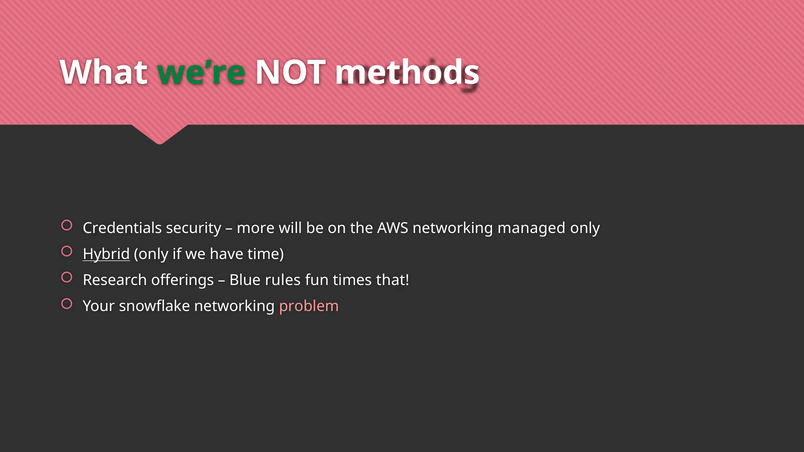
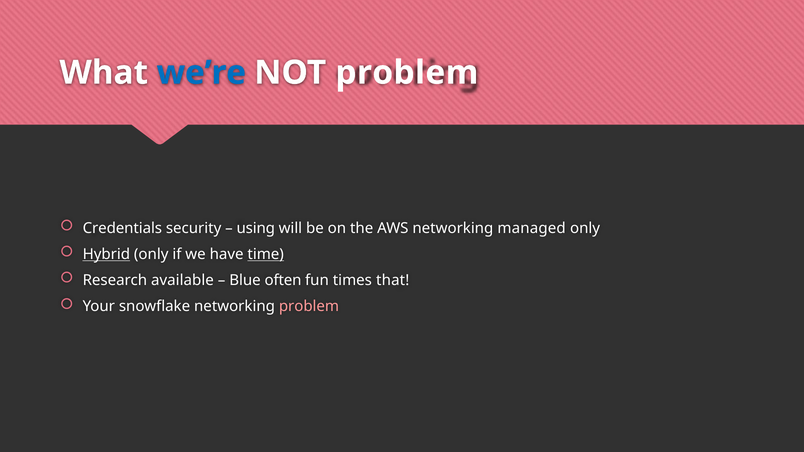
we’re colour: green -> blue (201, 73)
NOT methods: methods -> problem (407, 73)
more: more -> using (256, 228)
time underline: none -> present (266, 254)
offerings: offerings -> available (182, 281)
rules: rules -> often (283, 281)
